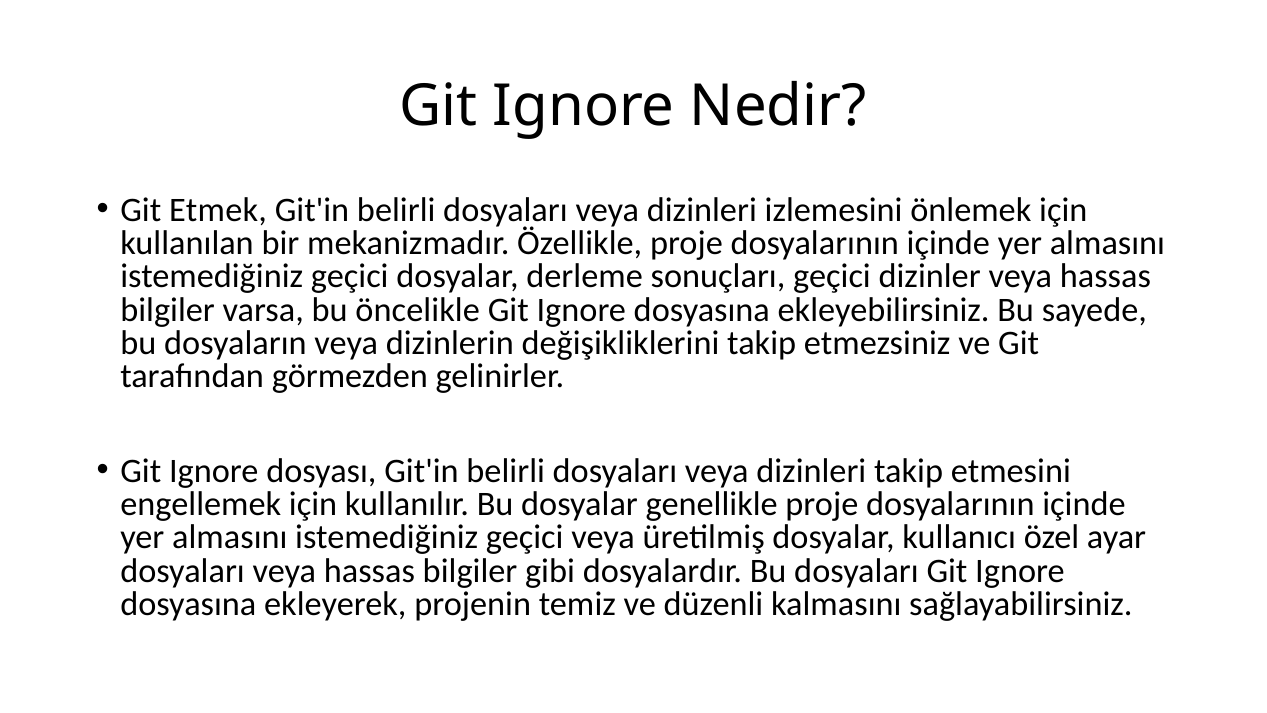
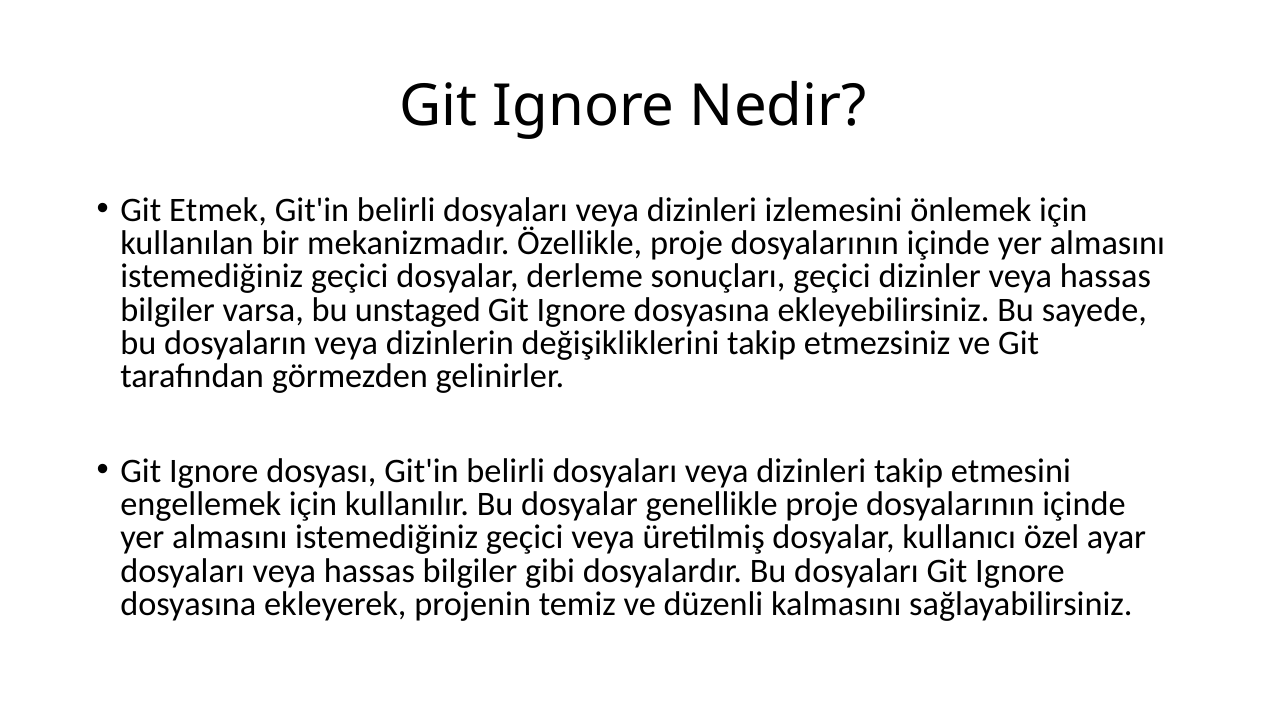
öncelikle: öncelikle -> unstaged (418, 310)
